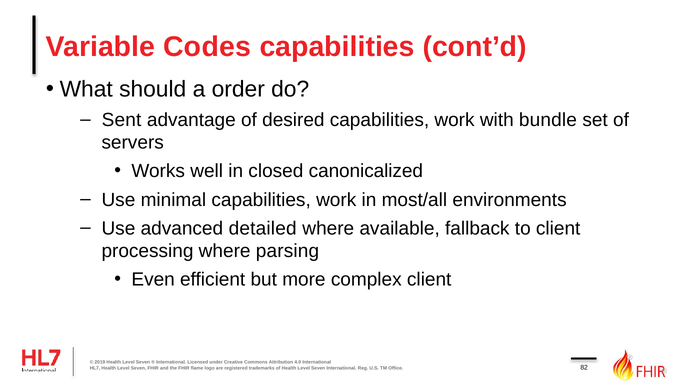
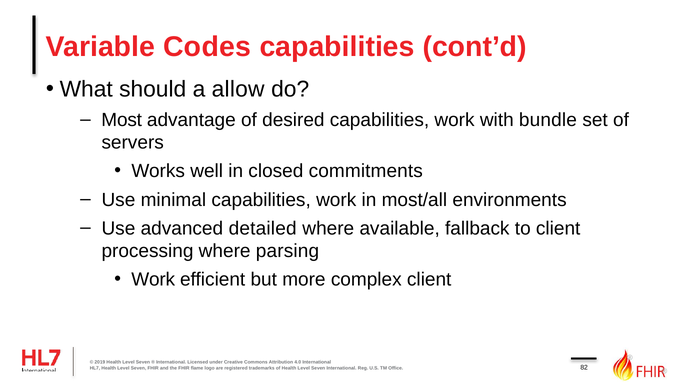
order: order -> allow (238, 89)
Sent: Sent -> Most (122, 120)
canonicalized: canonicalized -> commitments (366, 171)
Even: Even -> Work (153, 279)
